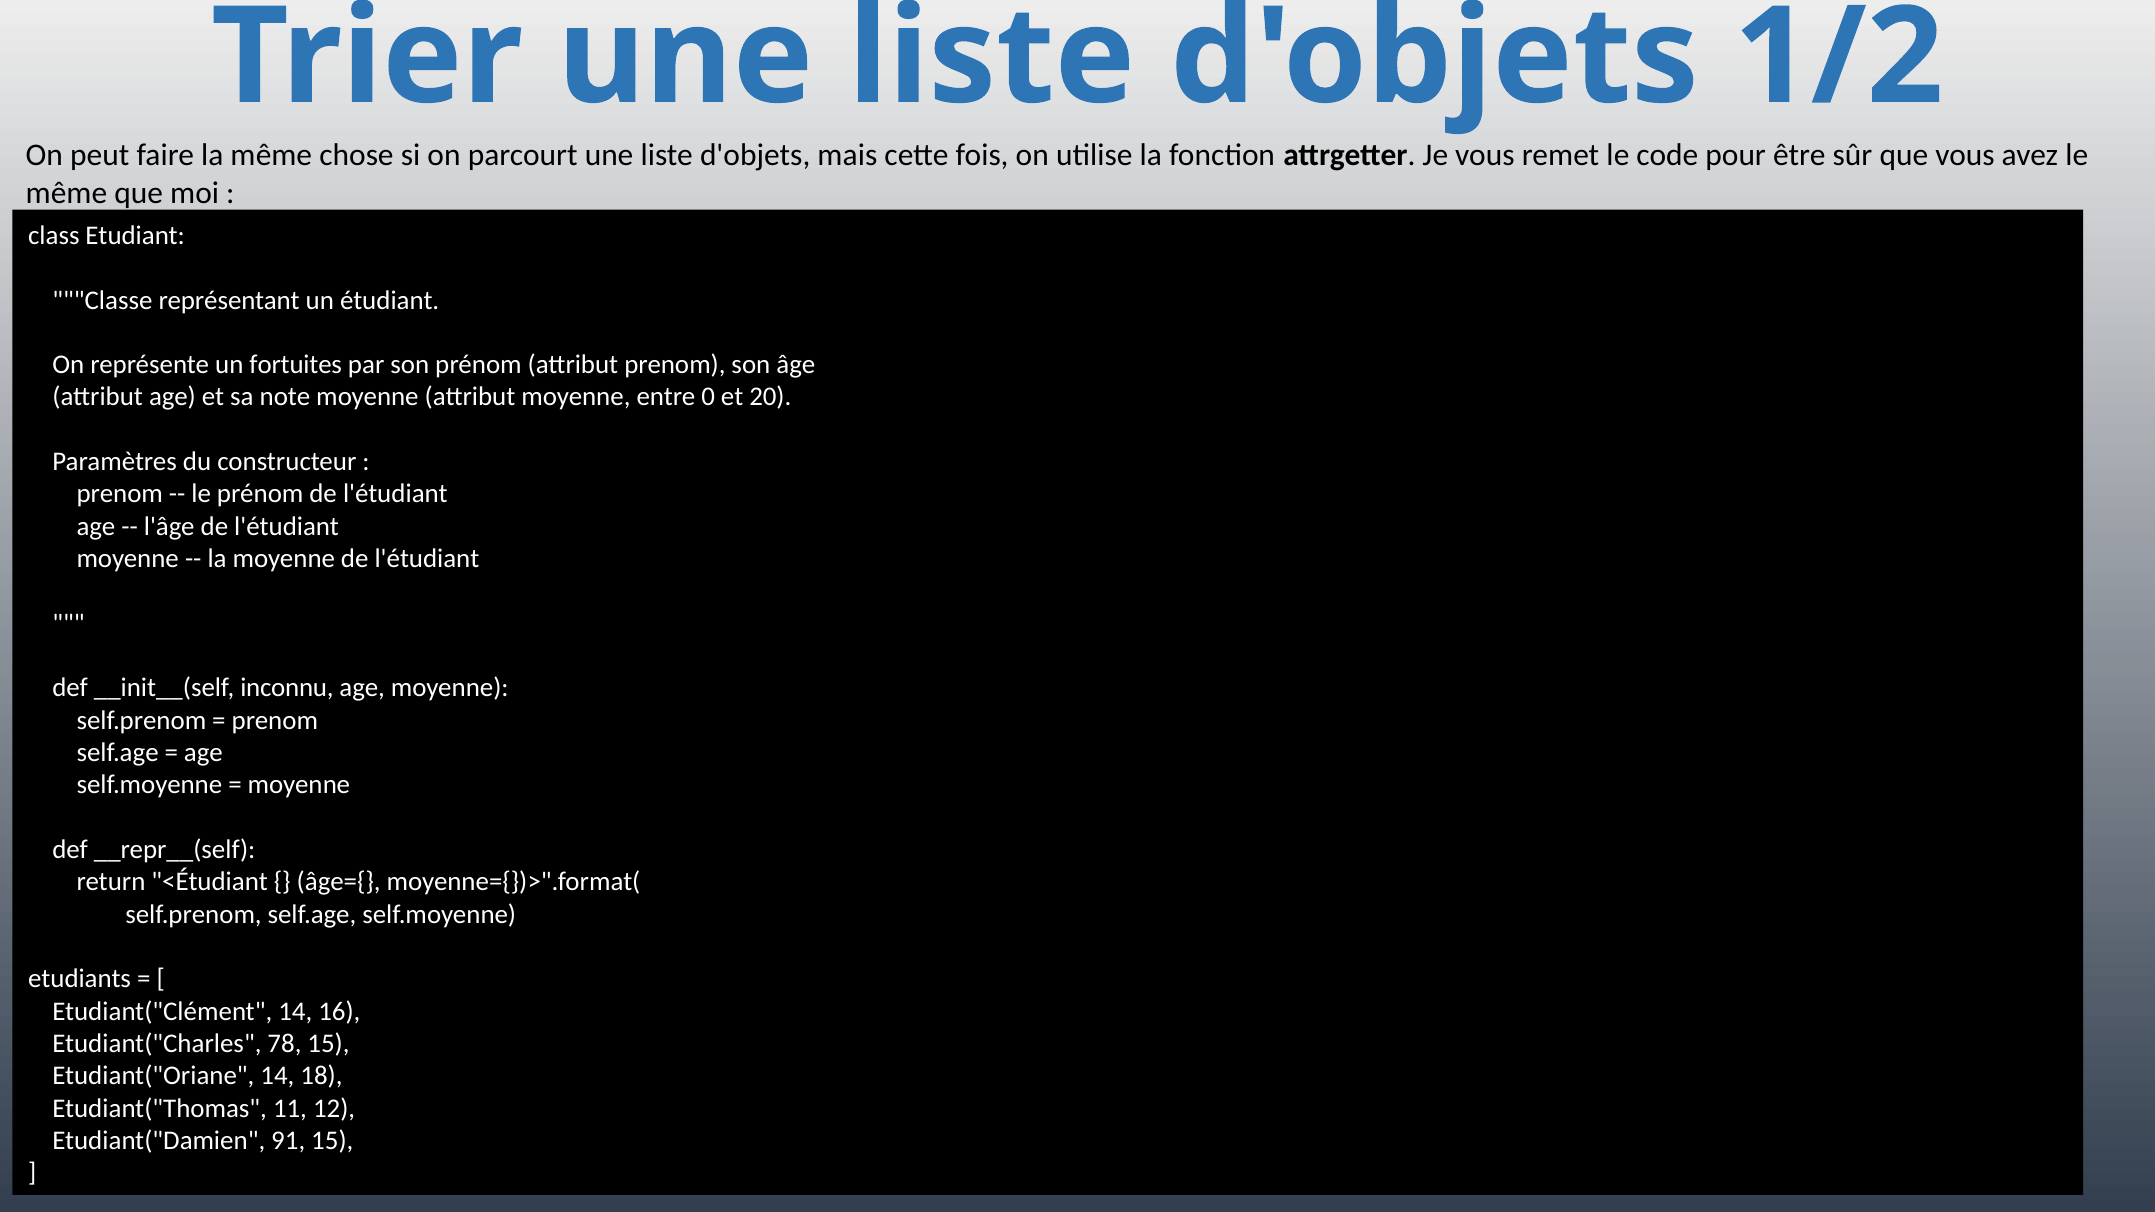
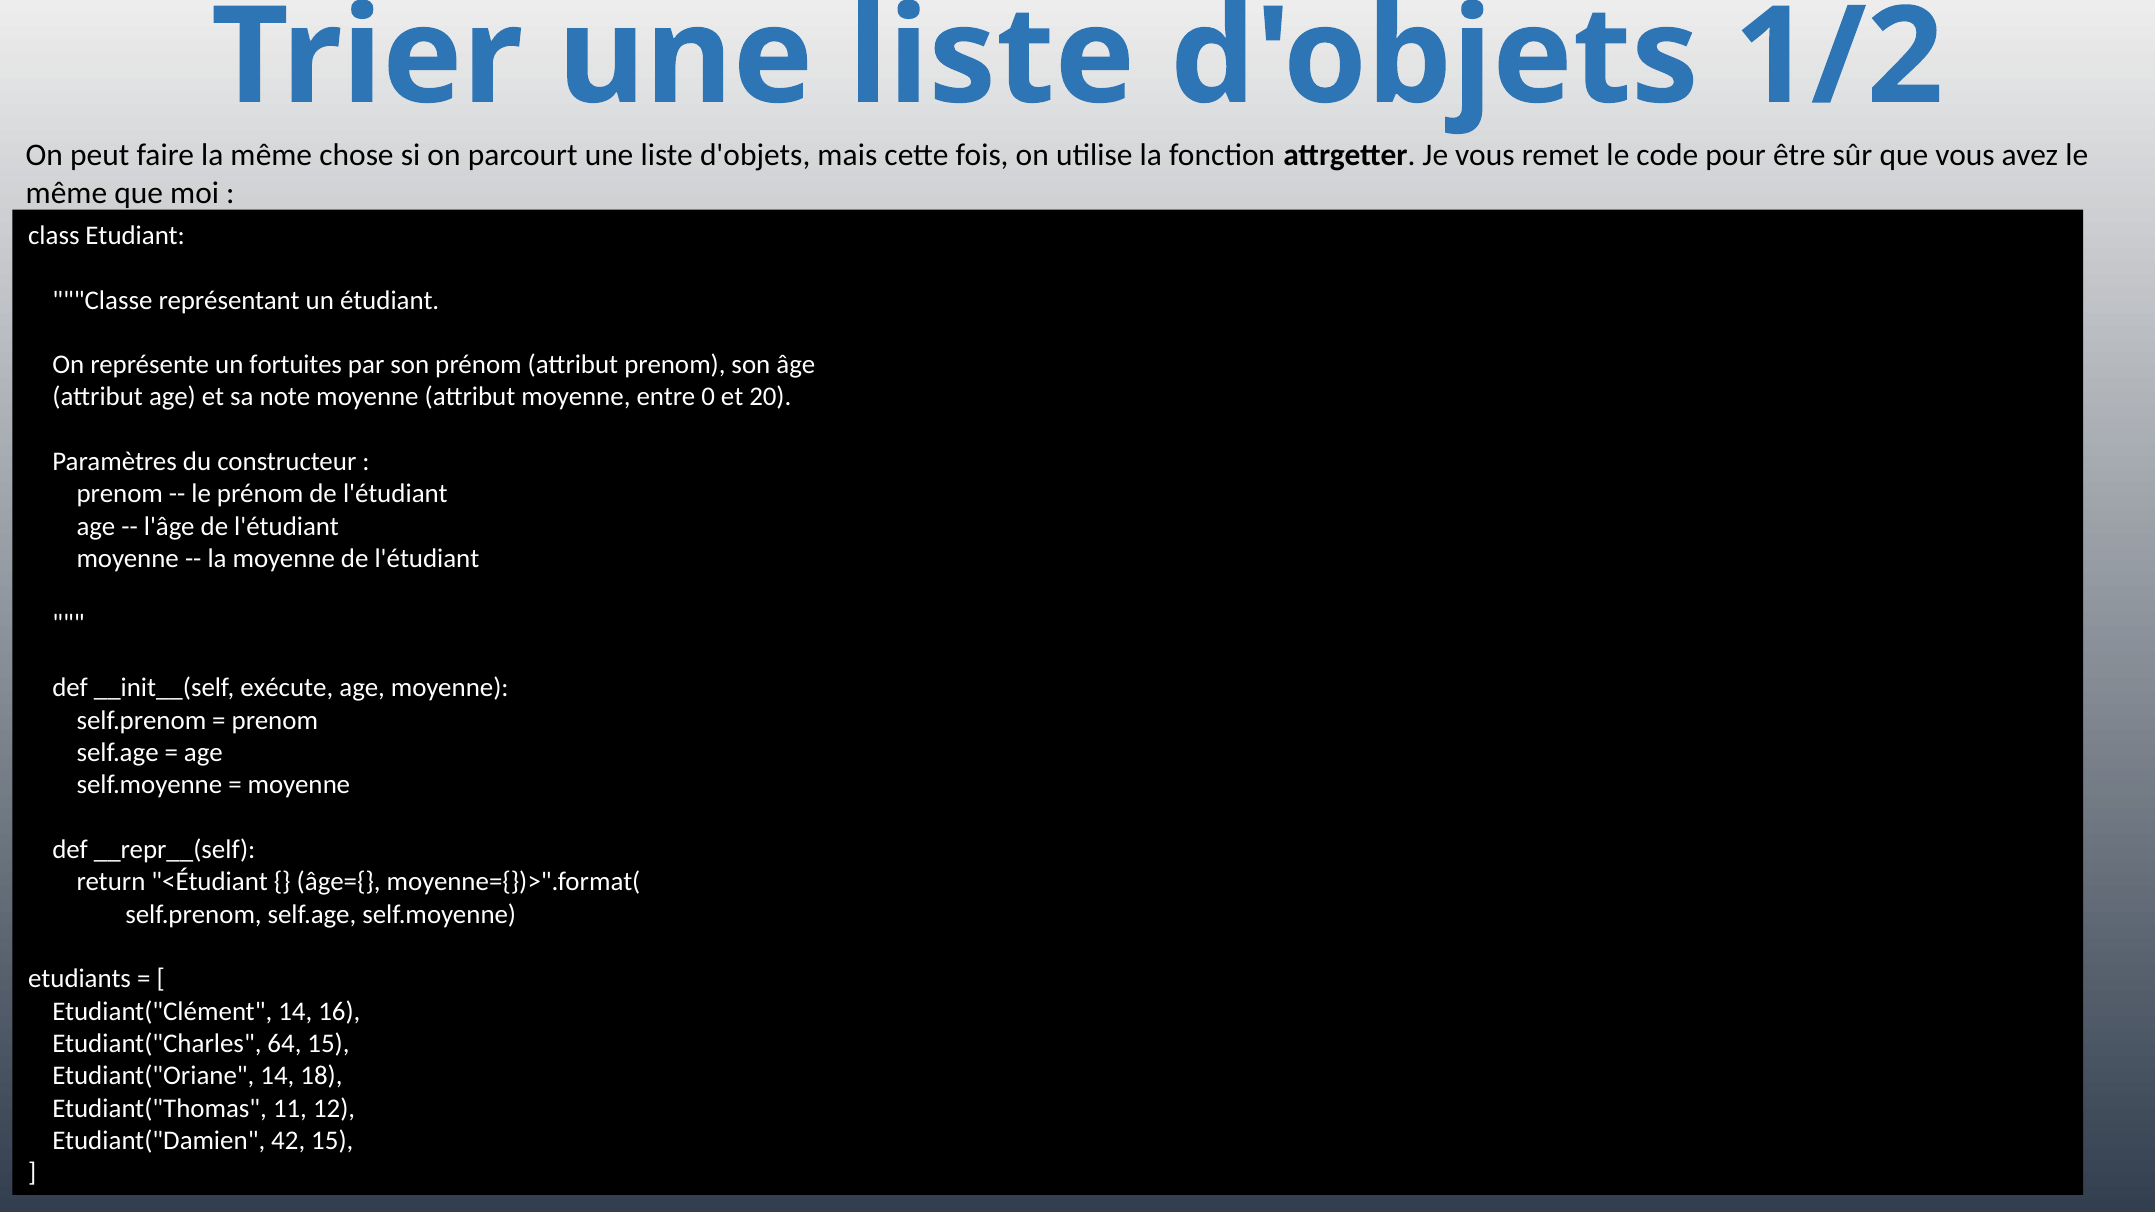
inconnu: inconnu -> exécute (287, 688)
78: 78 -> 64 (284, 1044)
91: 91 -> 42 (288, 1141)
